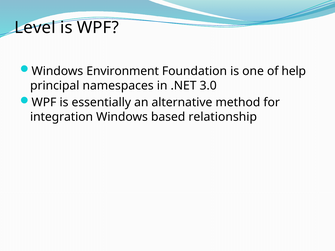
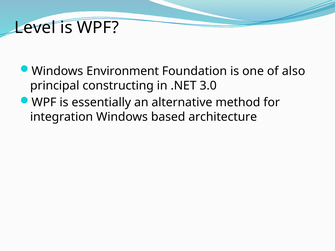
help: help -> also (294, 71)
namespaces: namespaces -> constructing (118, 86)
relationship: relationship -> architecture (223, 117)
